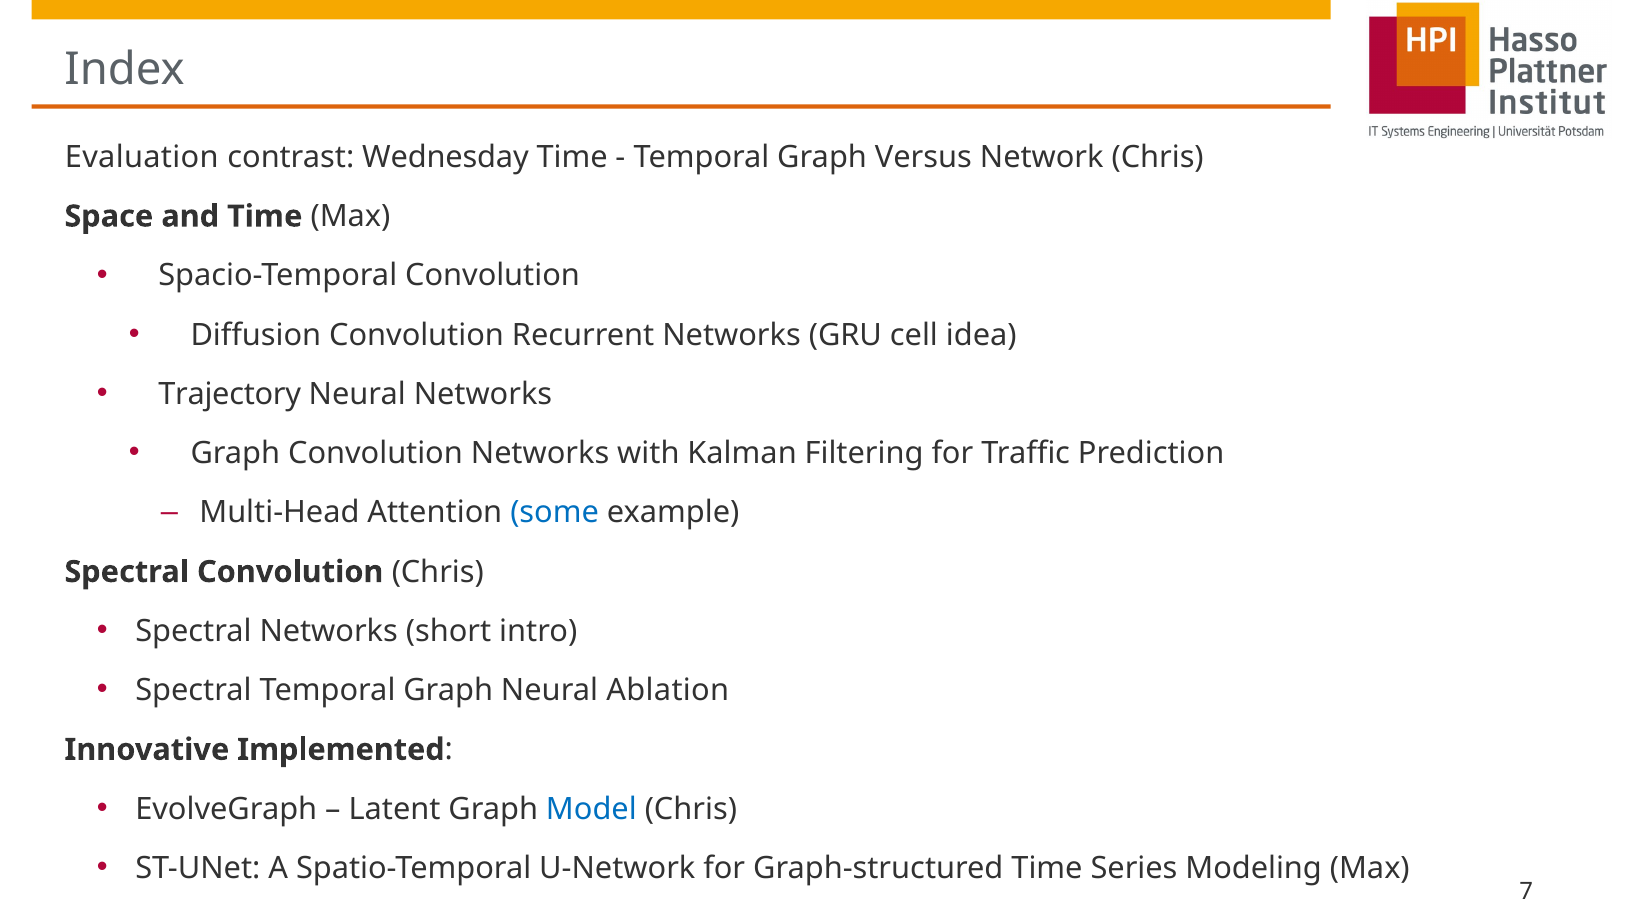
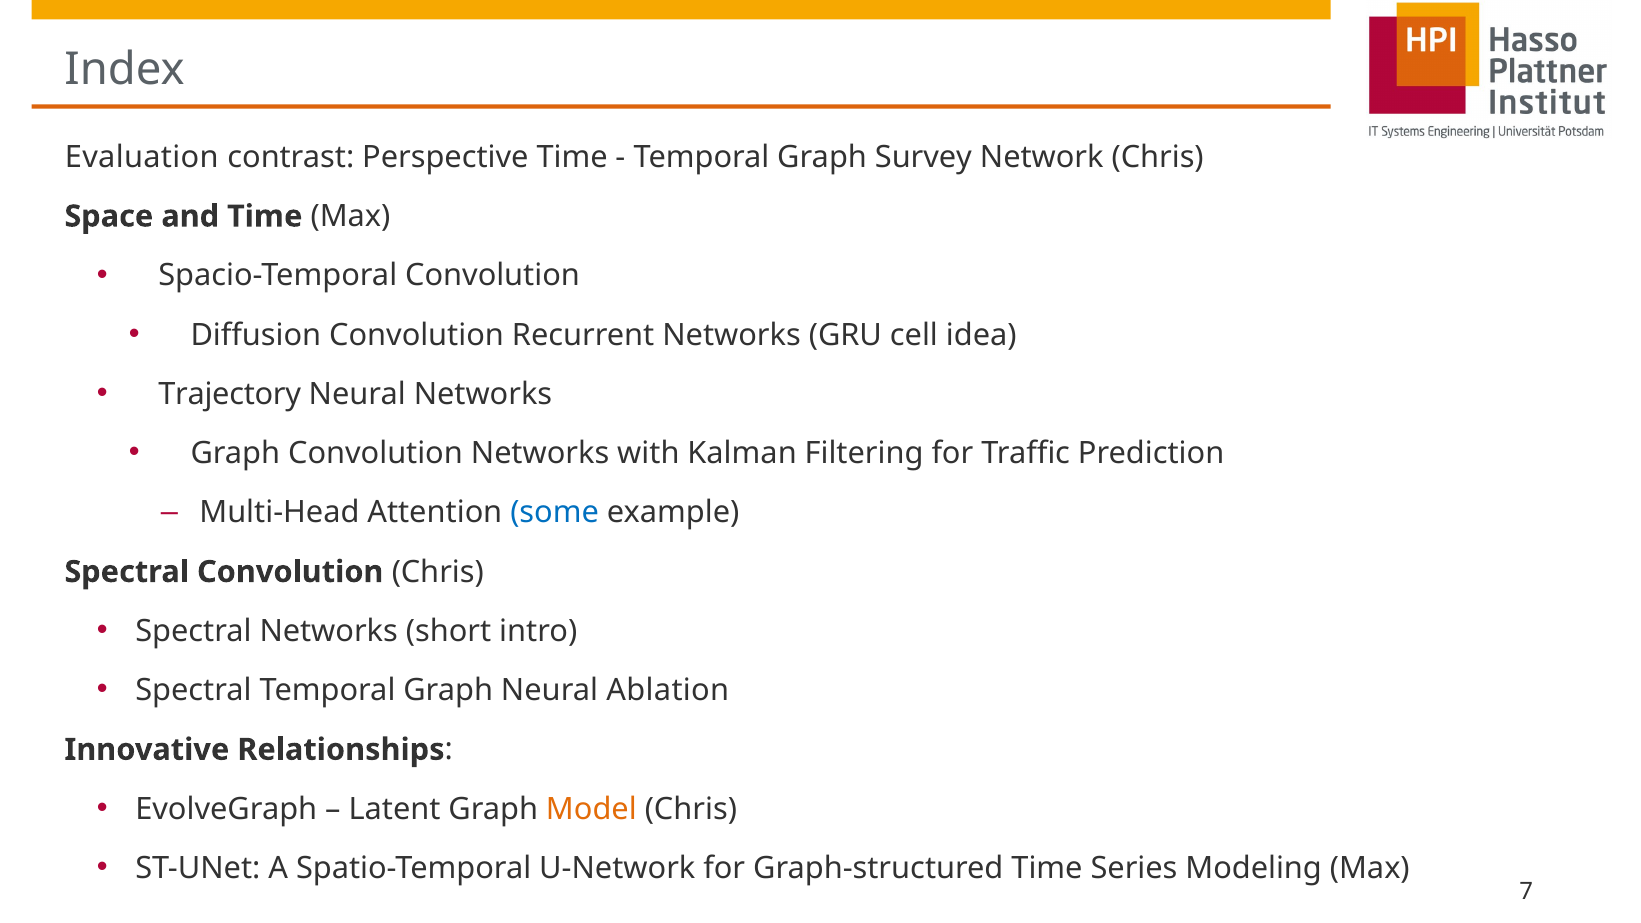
Wednesday: Wednesday -> Perspective (445, 157)
Versus: Versus -> Survey (923, 157)
Implemented: Implemented -> Relationships (341, 750)
Model colour: blue -> orange (591, 809)
